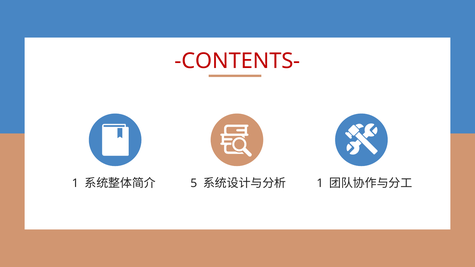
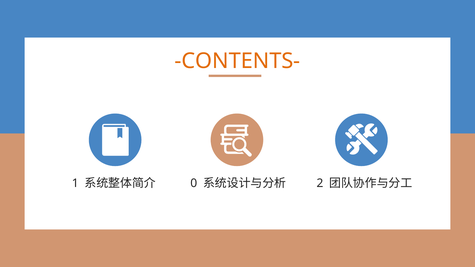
CONTENTS- colour: red -> orange (237, 61)
5: 5 -> 0 (194, 183)
1: 1 -> 2 (320, 183)
